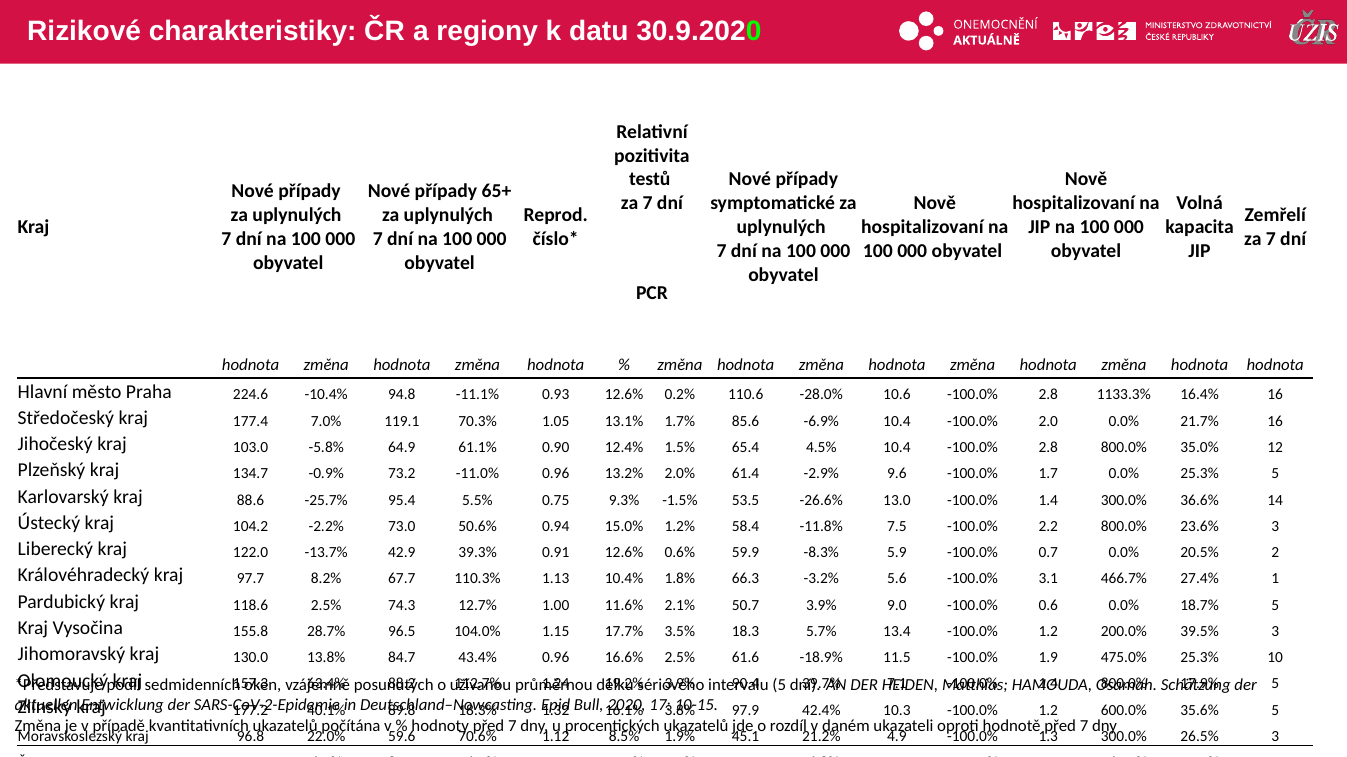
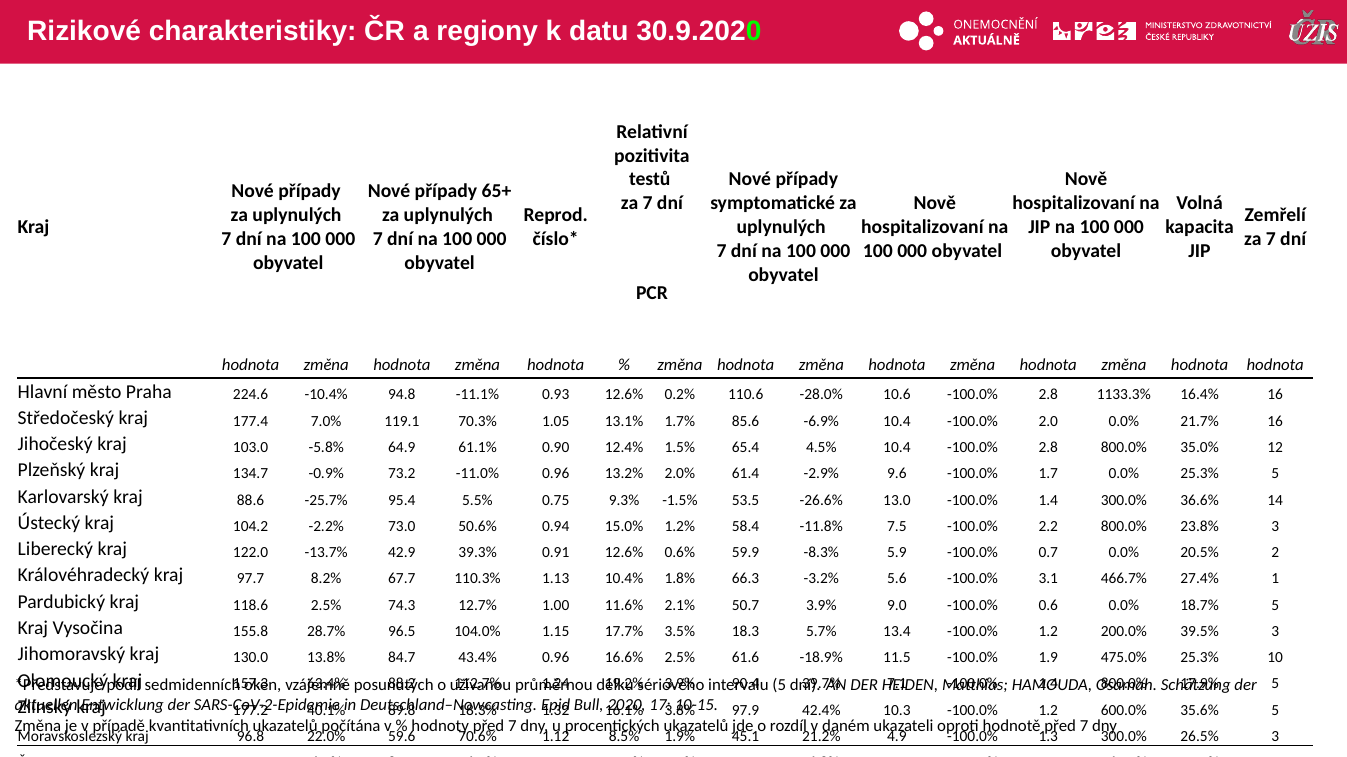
23.6%: 23.6% -> 23.8% (1200, 527)
